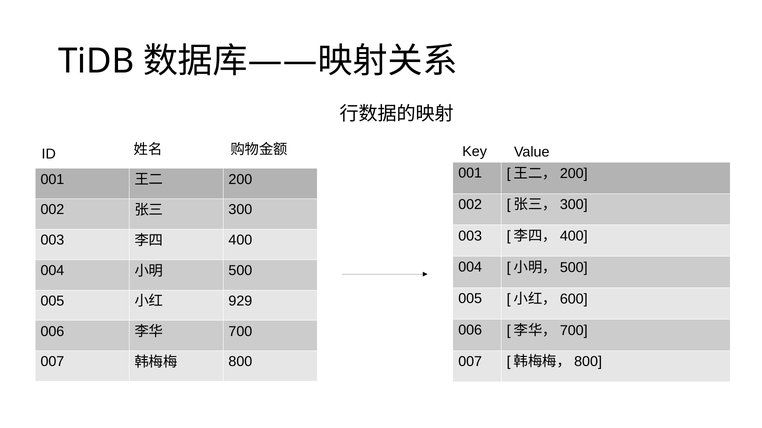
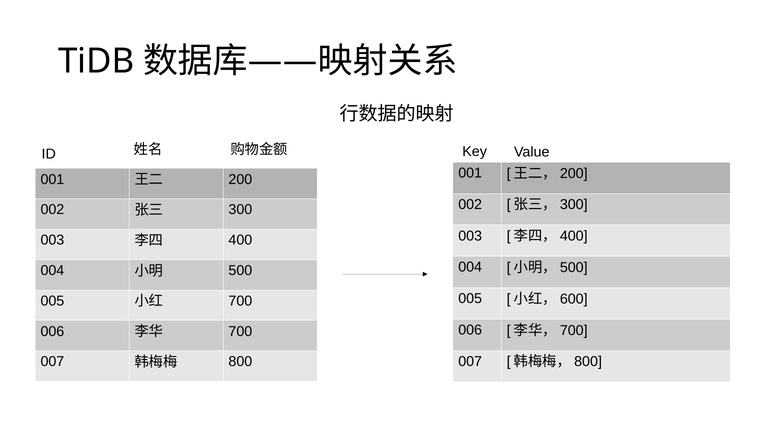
929: 929 -> 700 (240, 301)
